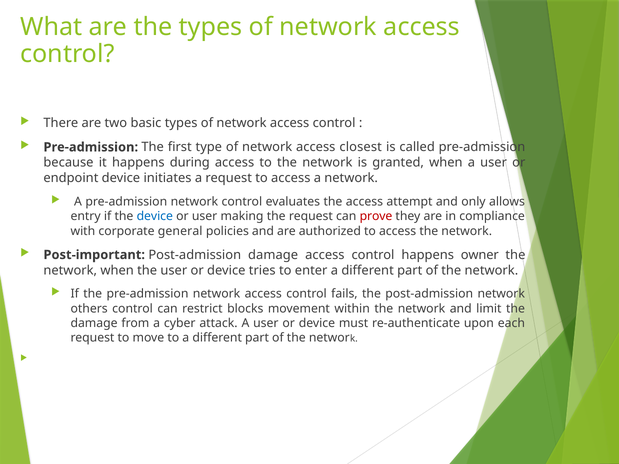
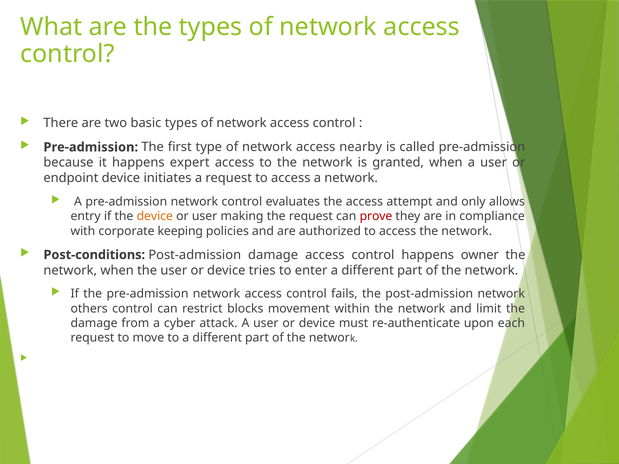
closest: closest -> nearby (361, 147)
during: during -> expert (190, 163)
device colour: blue -> orange (155, 217)
general: general -> keeping (180, 231)
Post-important: Post-important -> Post-conditions (94, 255)
